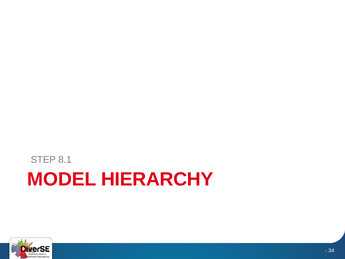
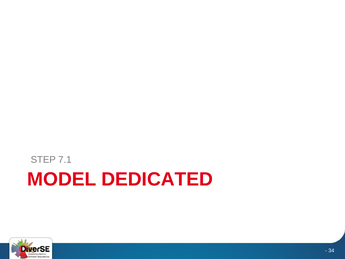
8.1: 8.1 -> 7.1 (65, 159)
HIERARCHY: HIERARCHY -> DEDICATED (157, 179)
